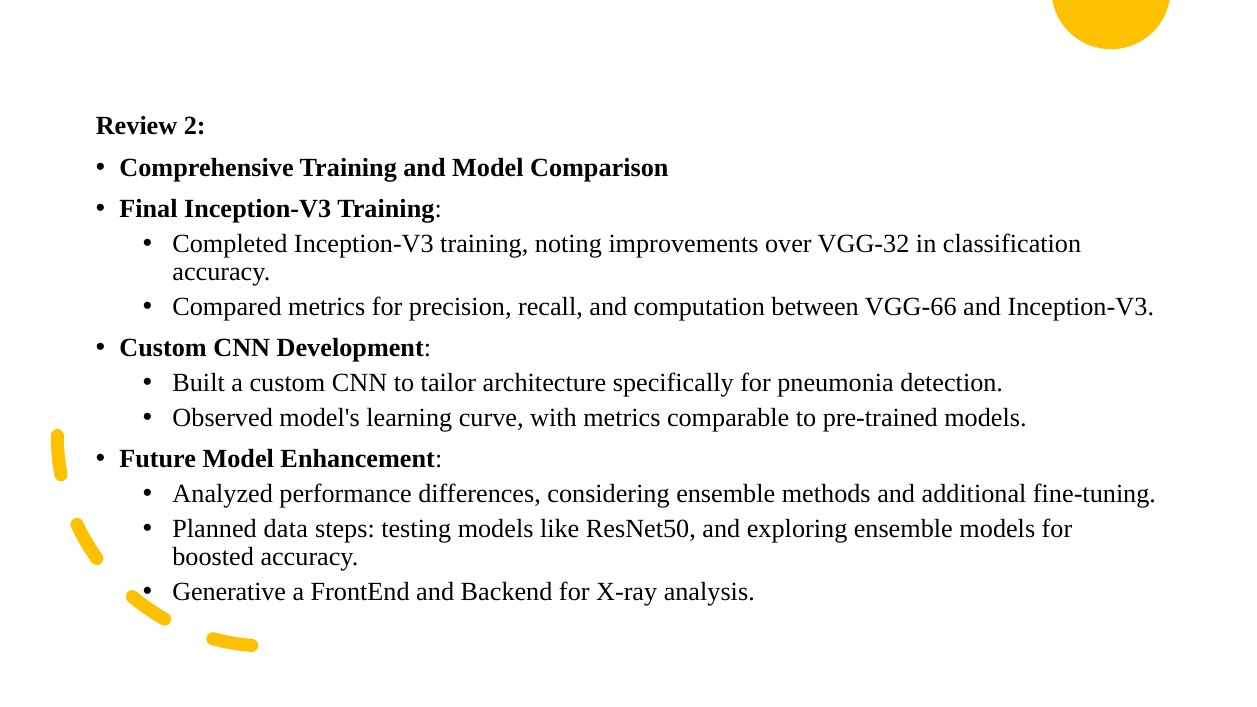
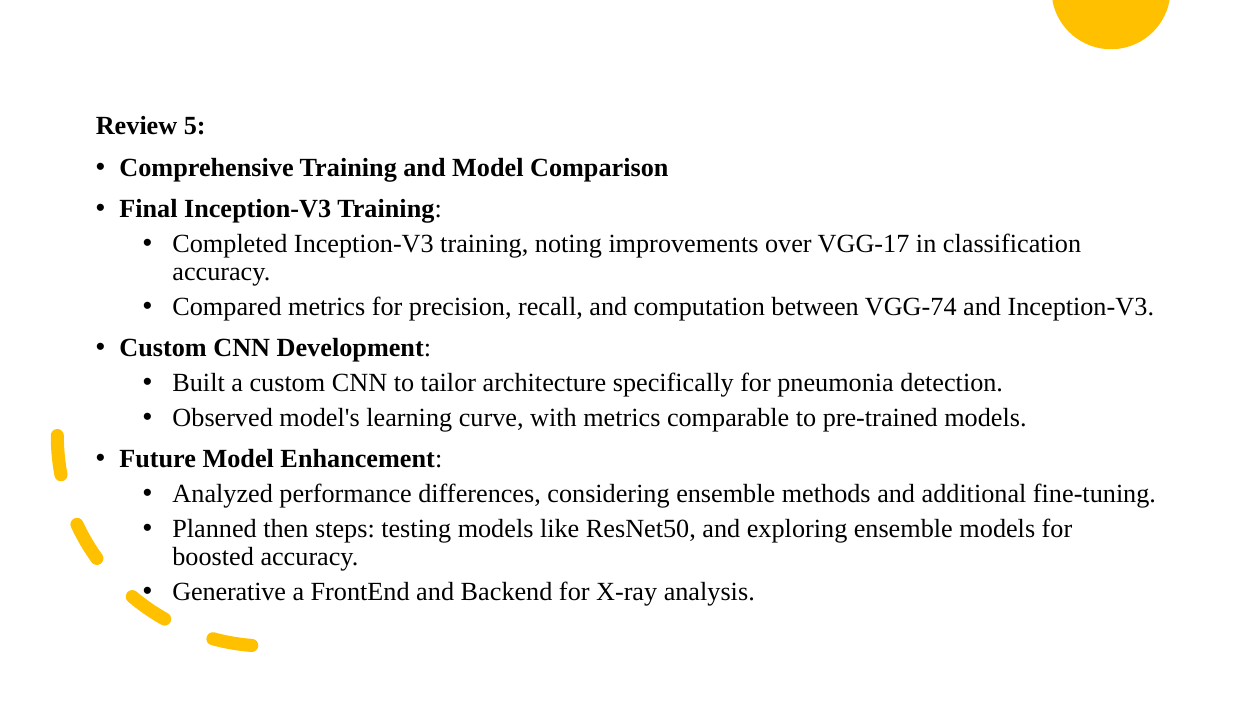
2: 2 -> 5 (195, 126)
VGG-32: VGG-32 -> VGG-17 (864, 244)
VGG-66: VGG-66 -> VGG-74 (911, 307)
data: data -> then (286, 529)
